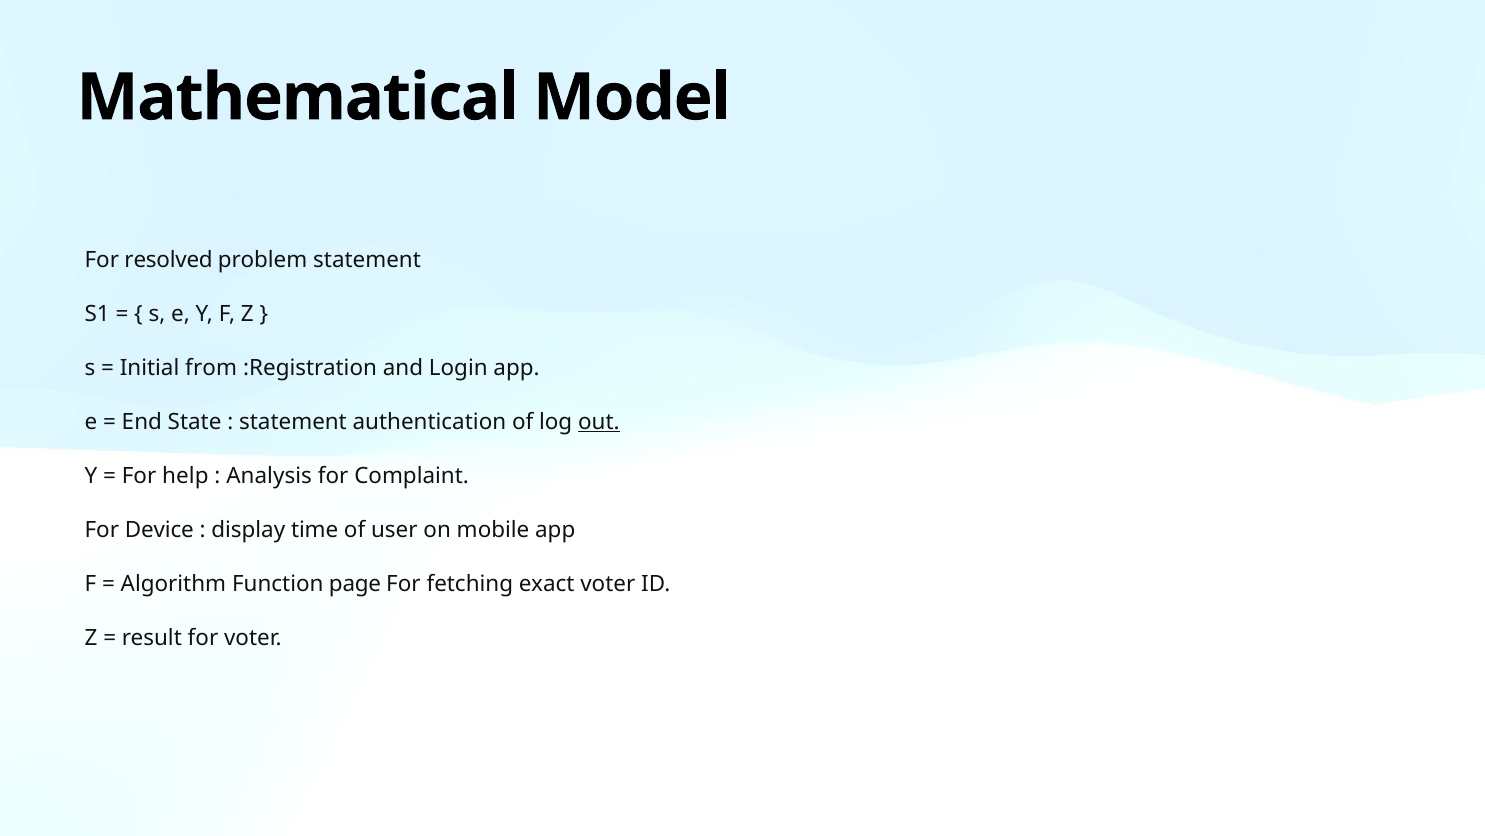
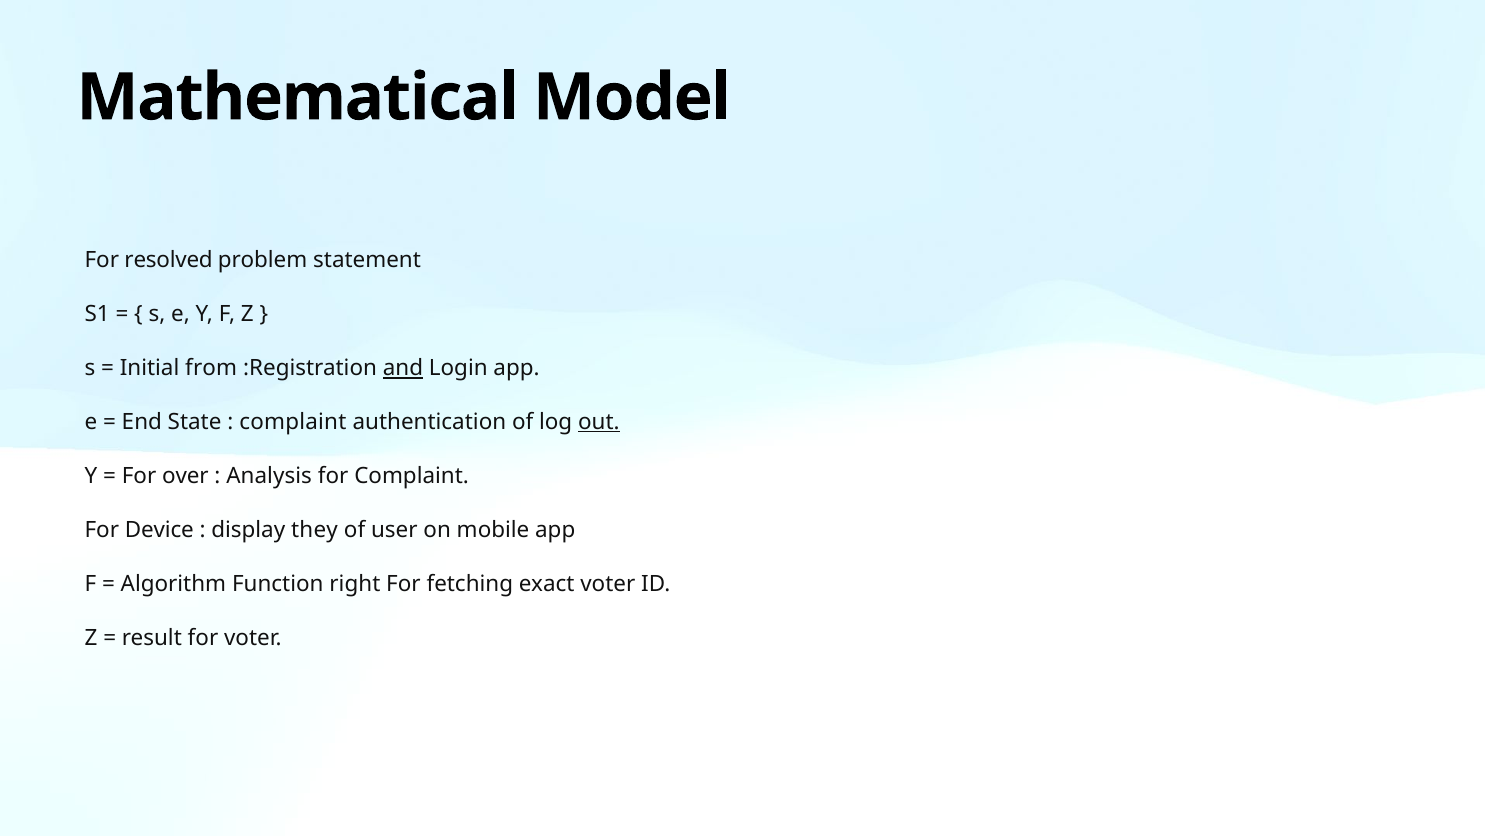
and underline: none -> present (403, 368)
statement: statement -> complaint (293, 422)
help: help -> over (185, 476)
time: time -> they (314, 529)
page: page -> right (355, 583)
